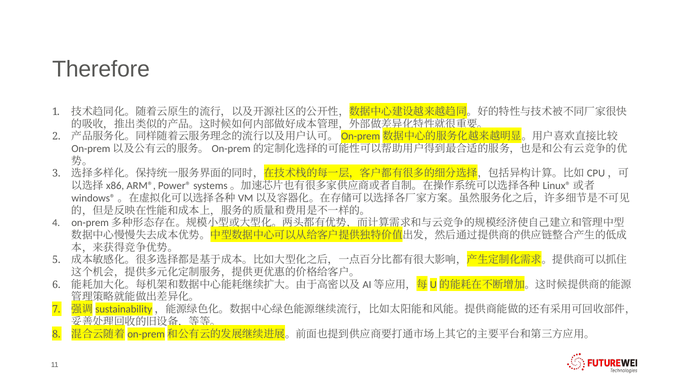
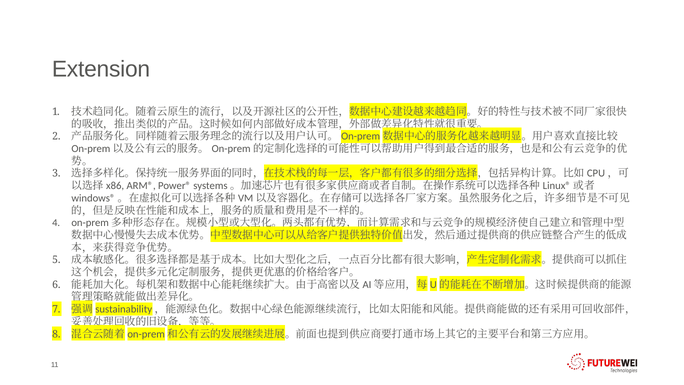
Therefore: Therefore -> Extension (101, 69)
